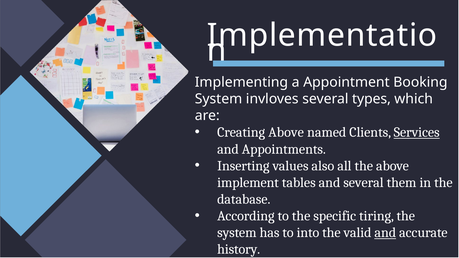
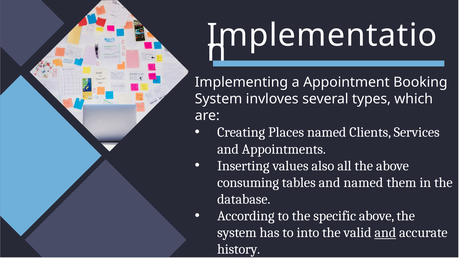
Creating Above: Above -> Places (286, 133)
Services underline: present -> none (417, 133)
implement: implement -> consuming (248, 183)
and several: several -> named (363, 183)
specific tiring: tiring -> above (377, 216)
